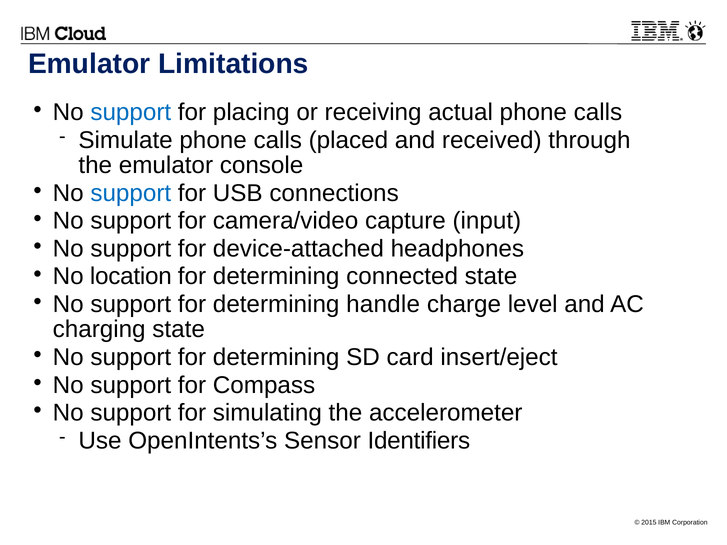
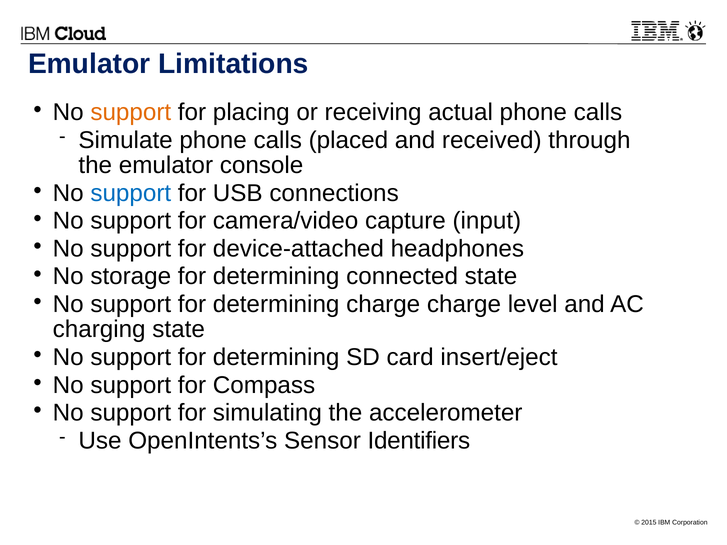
support colour: blue -> orange (131, 112)
location: location -> storage (131, 277)
determining handle: handle -> charge (383, 304)
